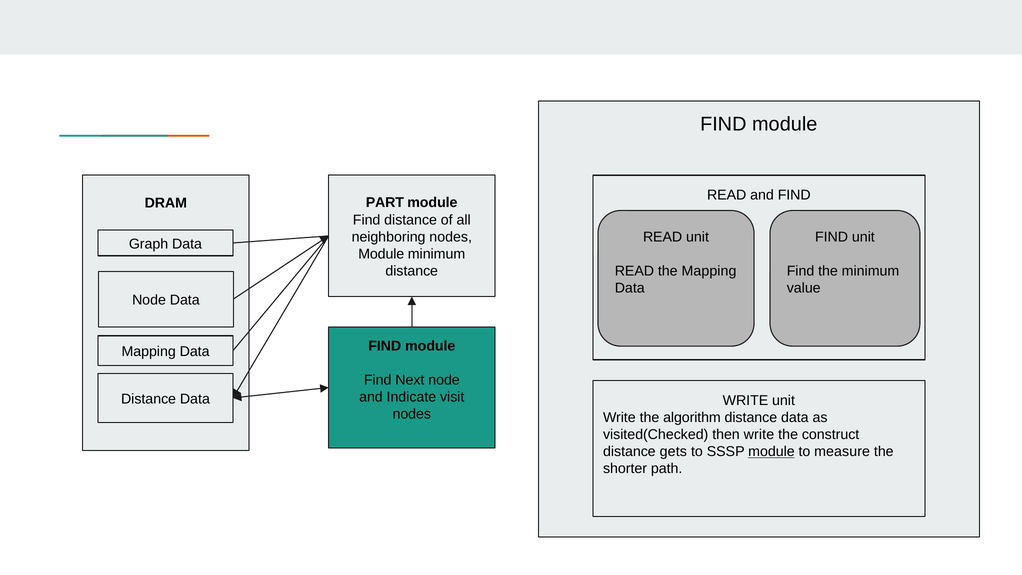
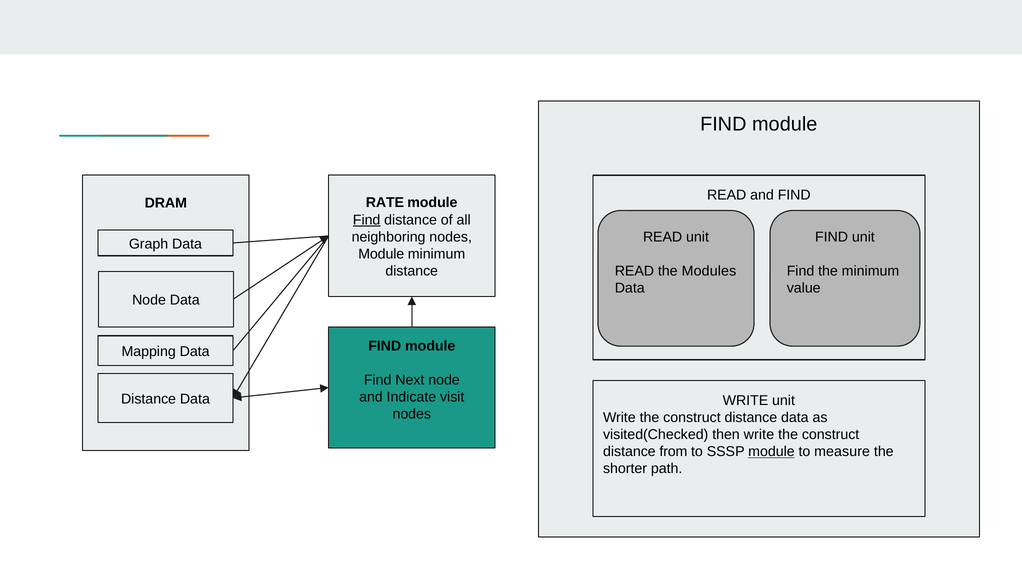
PART: PART -> RATE (385, 203)
Find underline: none -> present (367, 220)
the Mapping: Mapping -> Modules (709, 271)
algorithm: algorithm -> construct (692, 417)
gets: gets -> from (673, 452)
